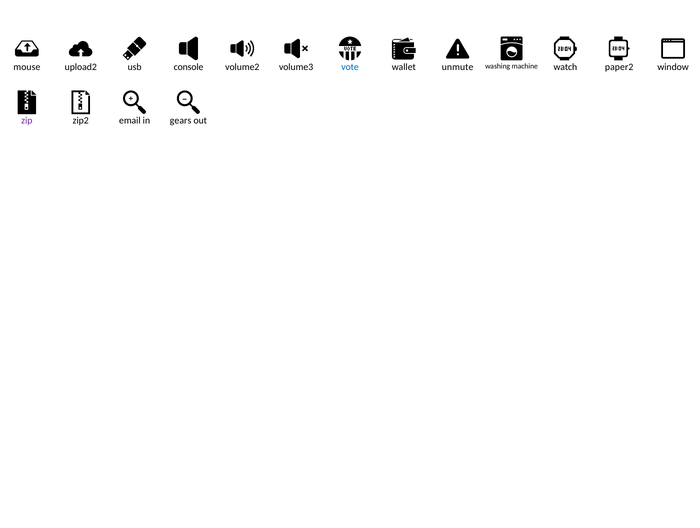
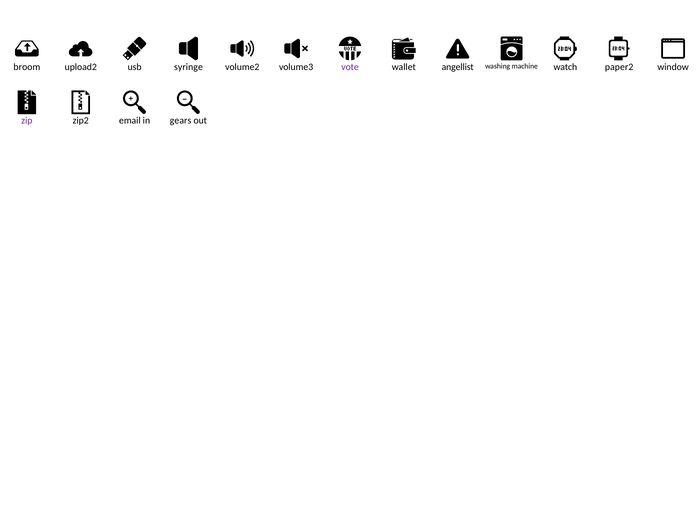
mouse: mouse -> broom (27, 67)
console: console -> syringe (188, 67)
vote colour: blue -> purple (350, 67)
unmute: unmute -> angellist (458, 67)
